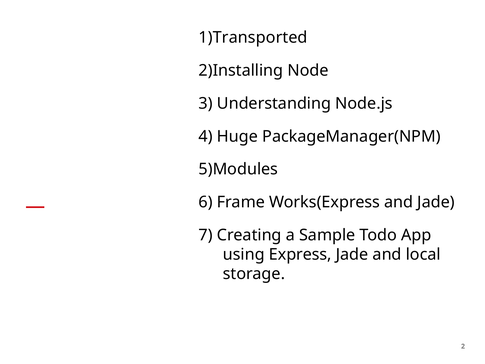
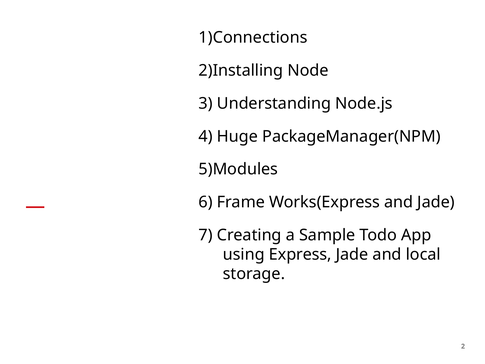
1)Transported: 1)Transported -> 1)Connections (253, 38)
